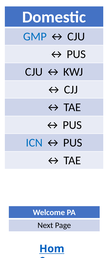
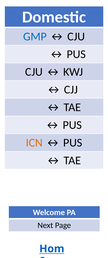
ICN colour: blue -> orange (34, 143)
